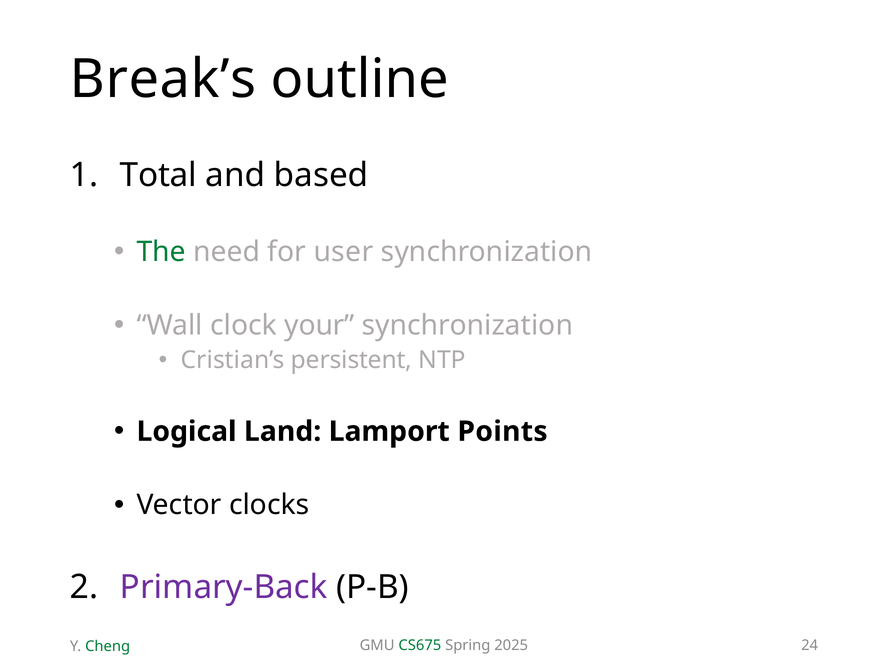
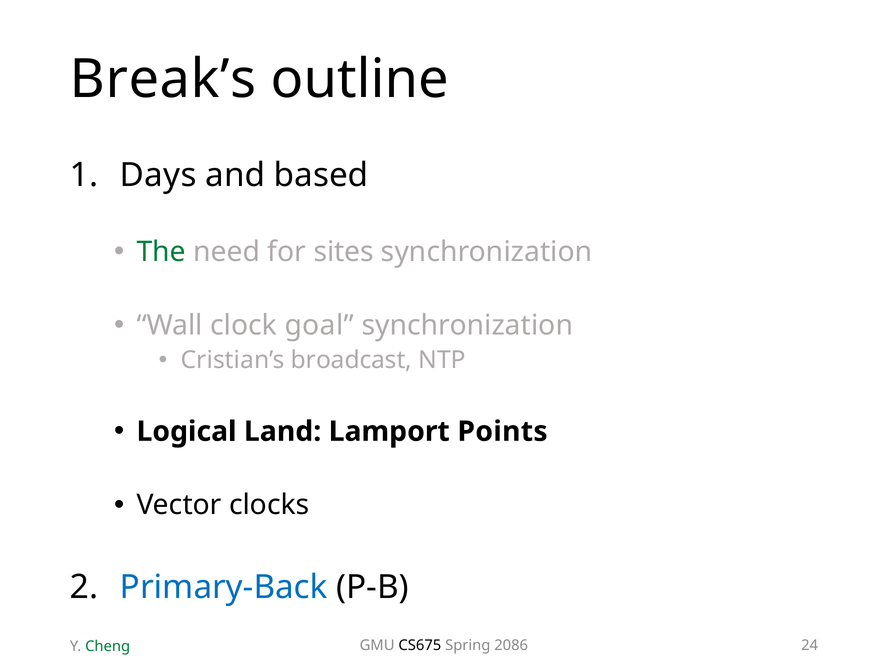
Total: Total -> Days (158, 175)
user: user -> sites (344, 252)
your: your -> goal (319, 325)
persistent: persistent -> broadcast (351, 360)
Primary-Back colour: purple -> blue (224, 587)
CS675 colour: green -> black (420, 645)
2025: 2025 -> 2086 (511, 645)
